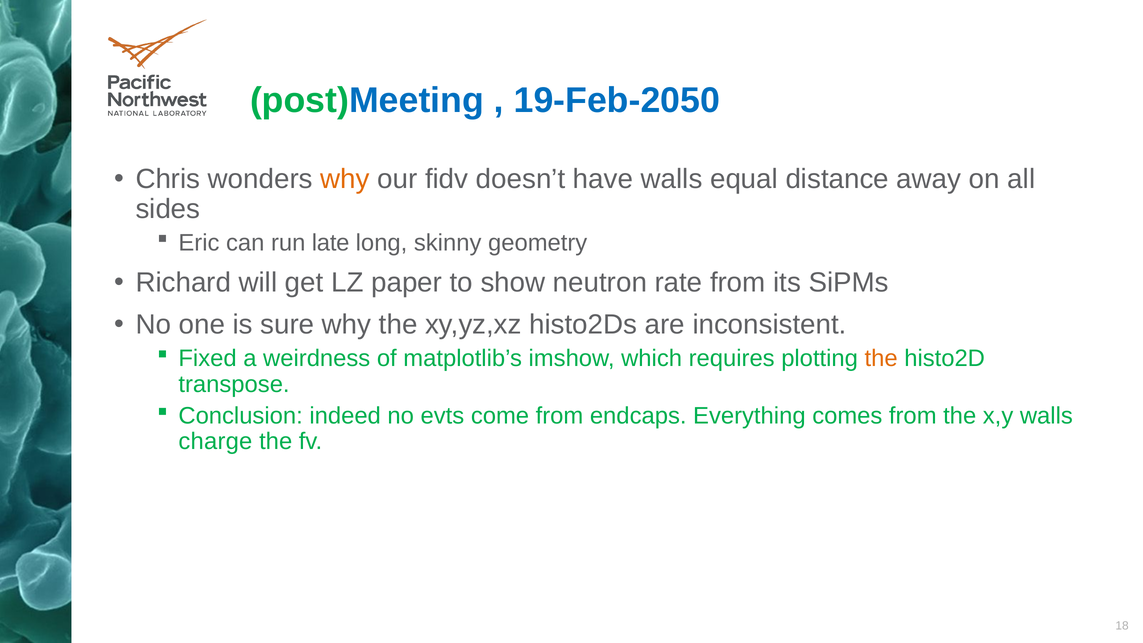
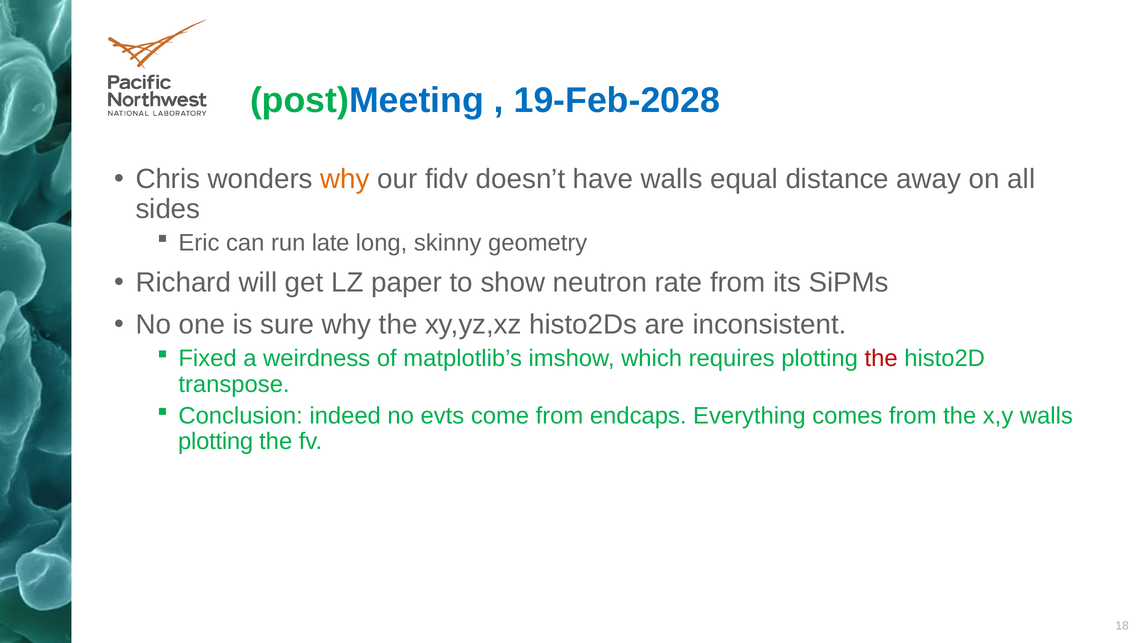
19-Feb-2050: 19-Feb-2050 -> 19-Feb-2028 (617, 101)
the colour: orange -> red (881, 358)
charge: charge -> plotting (216, 442)
